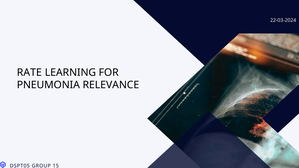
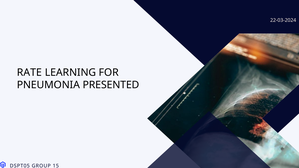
RELEVANCE: RELEVANCE -> PRESENTED (111, 85)
